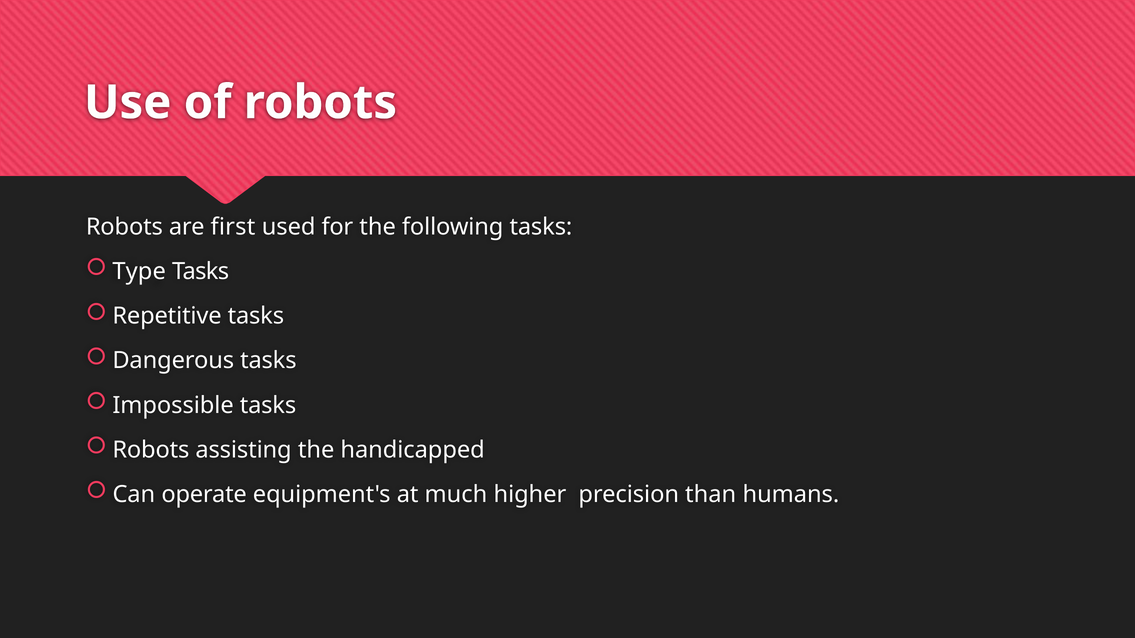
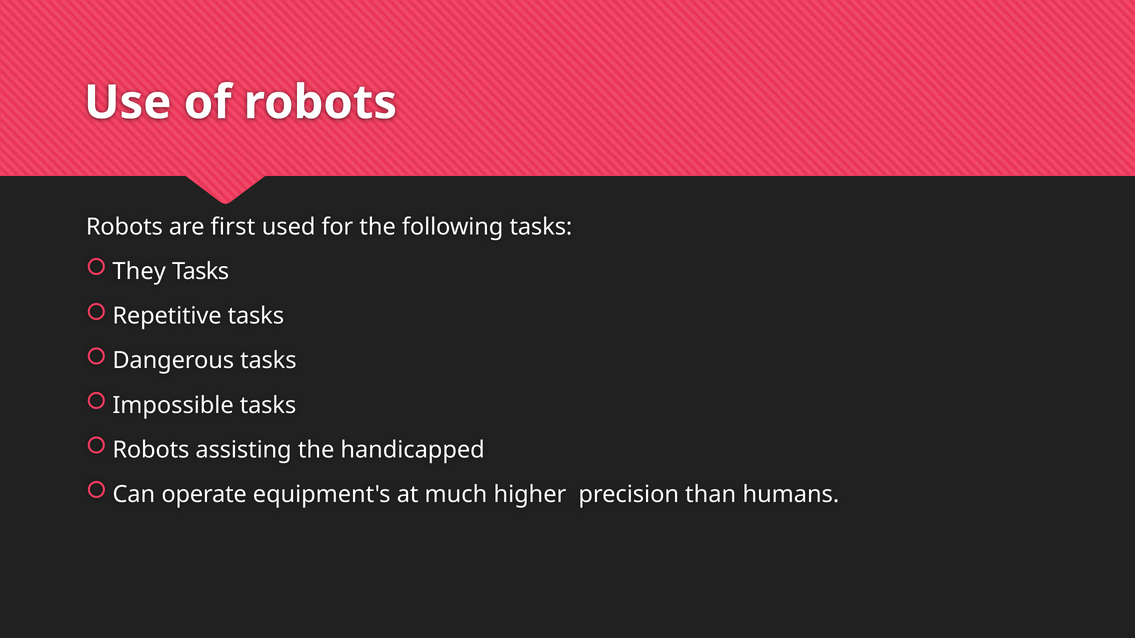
Type: Type -> They (139, 272)
